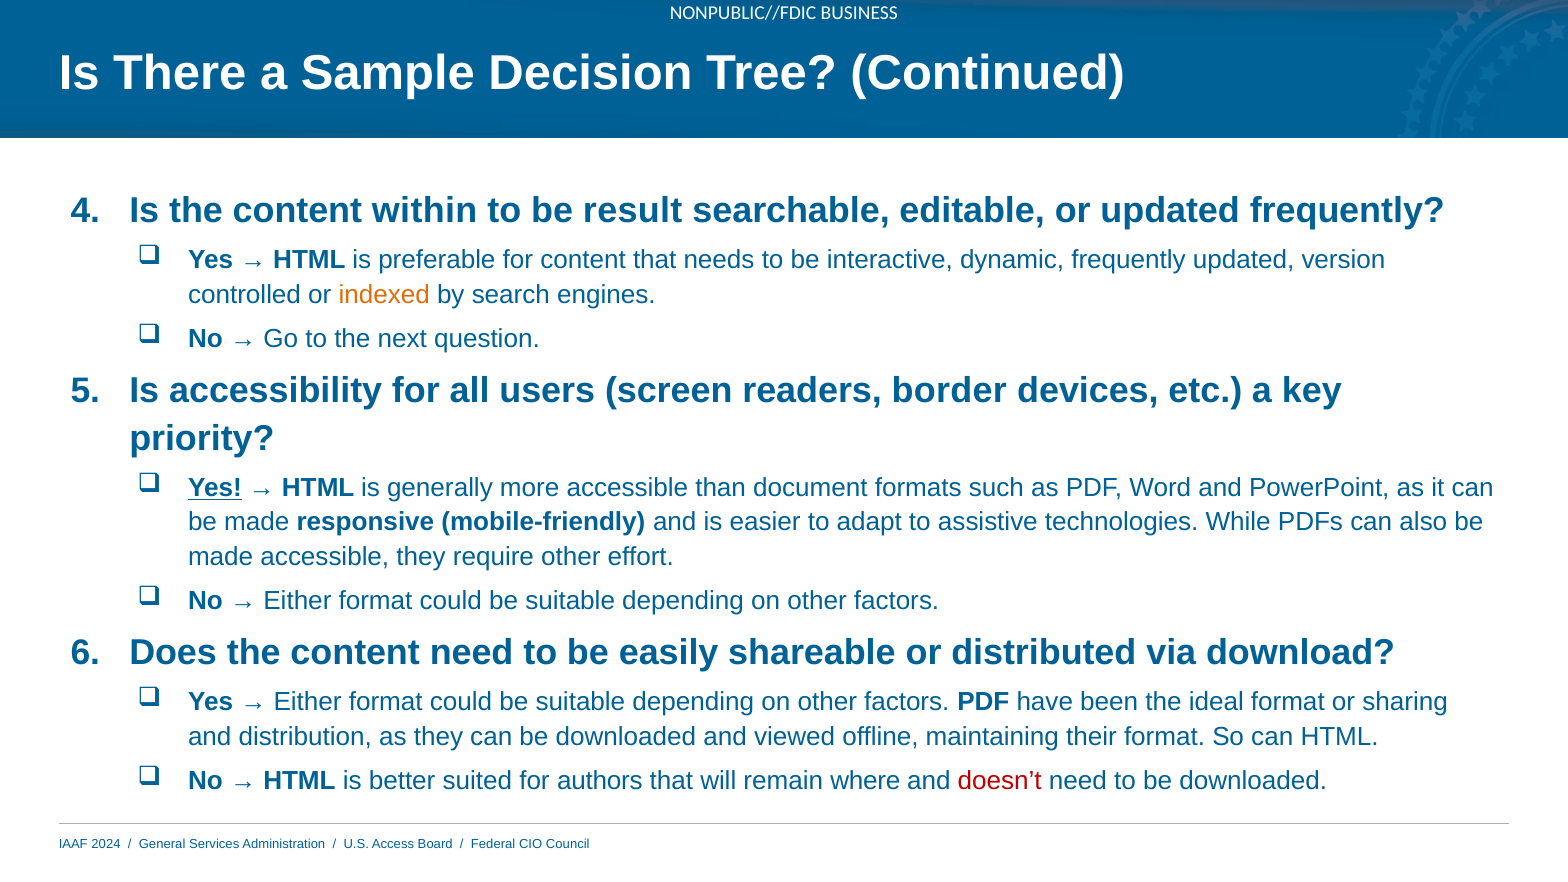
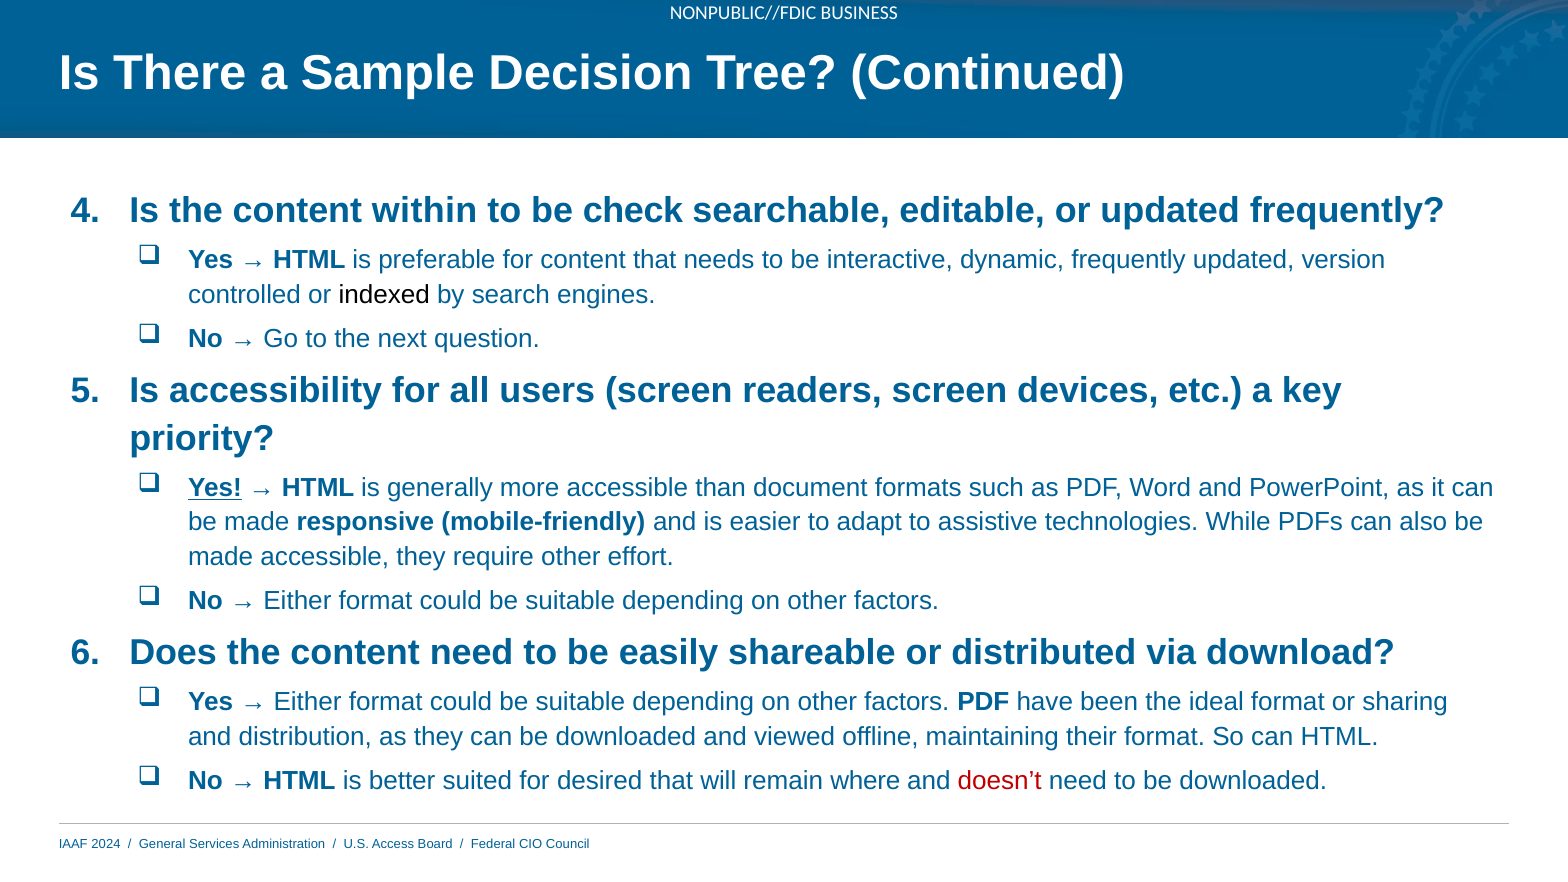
result: result -> check (633, 211)
indexed colour: orange -> black (384, 295)
readers border: border -> screen (949, 391)
authors: authors -> desired (600, 781)
